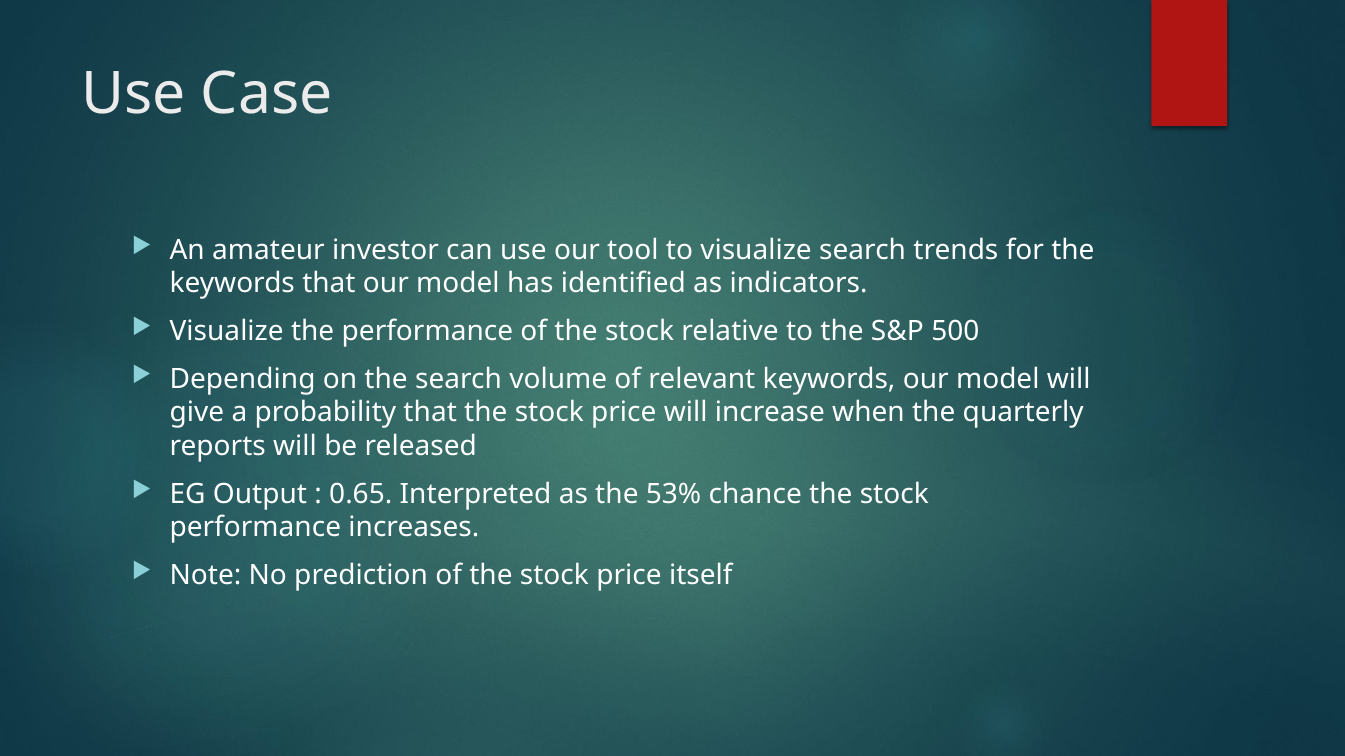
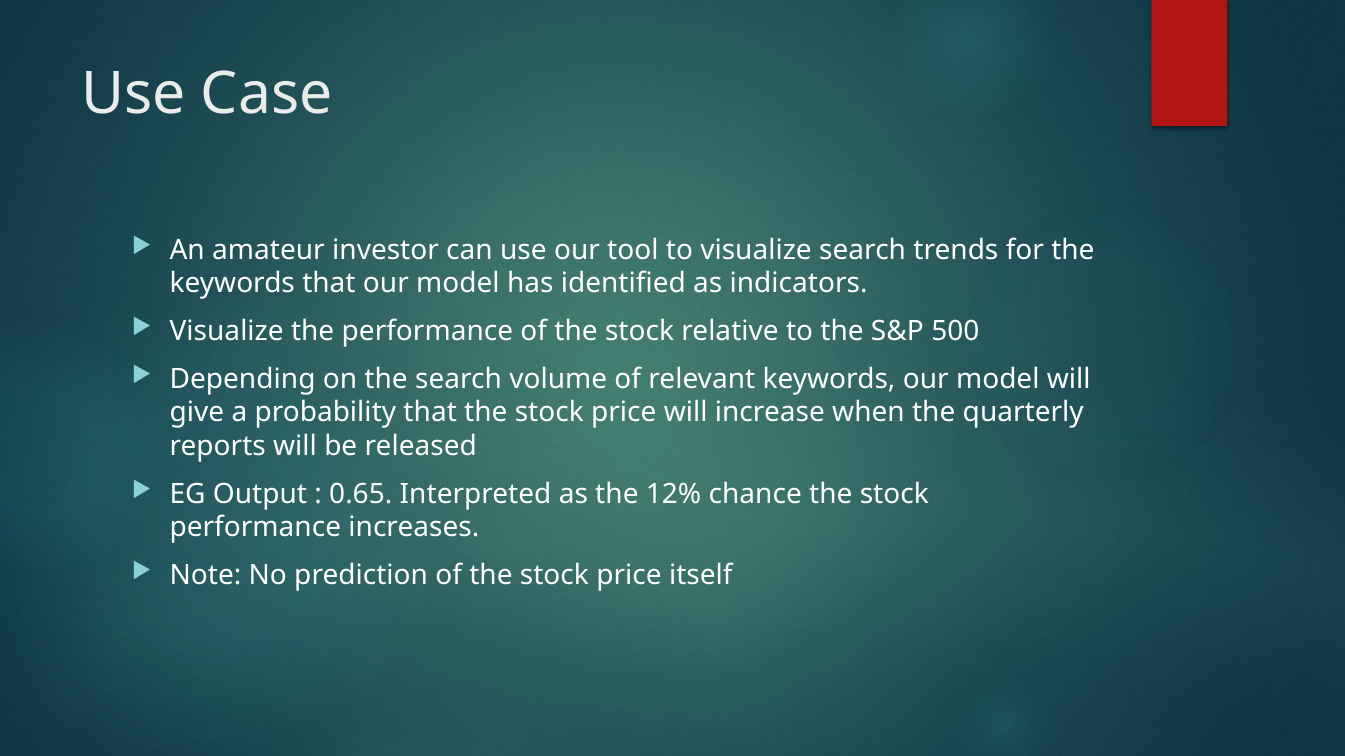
53%: 53% -> 12% (674, 494)
